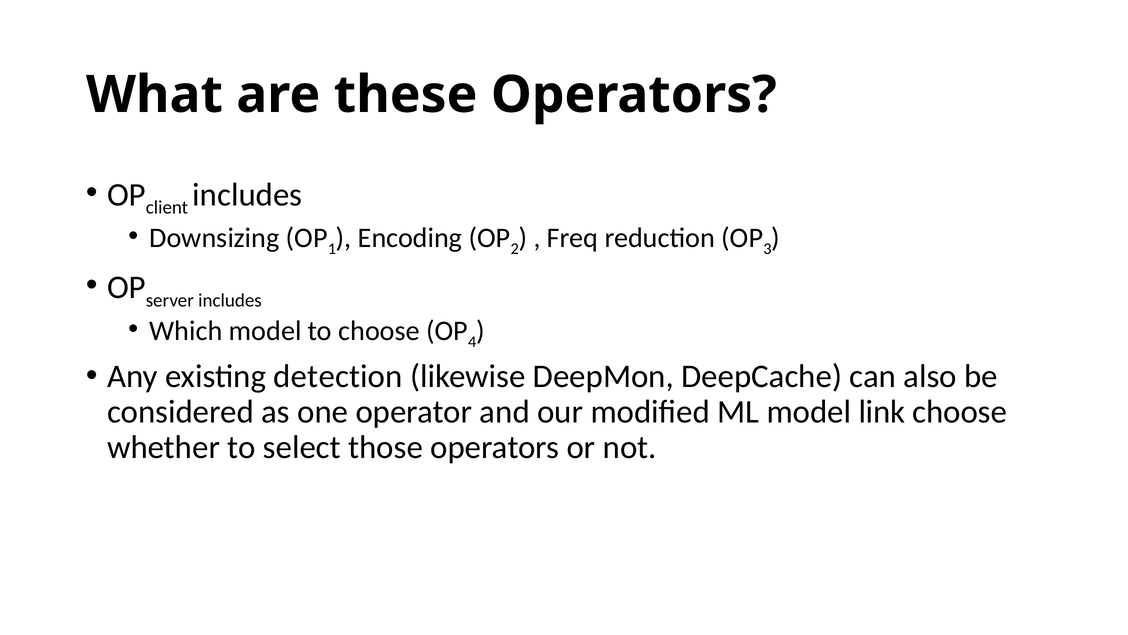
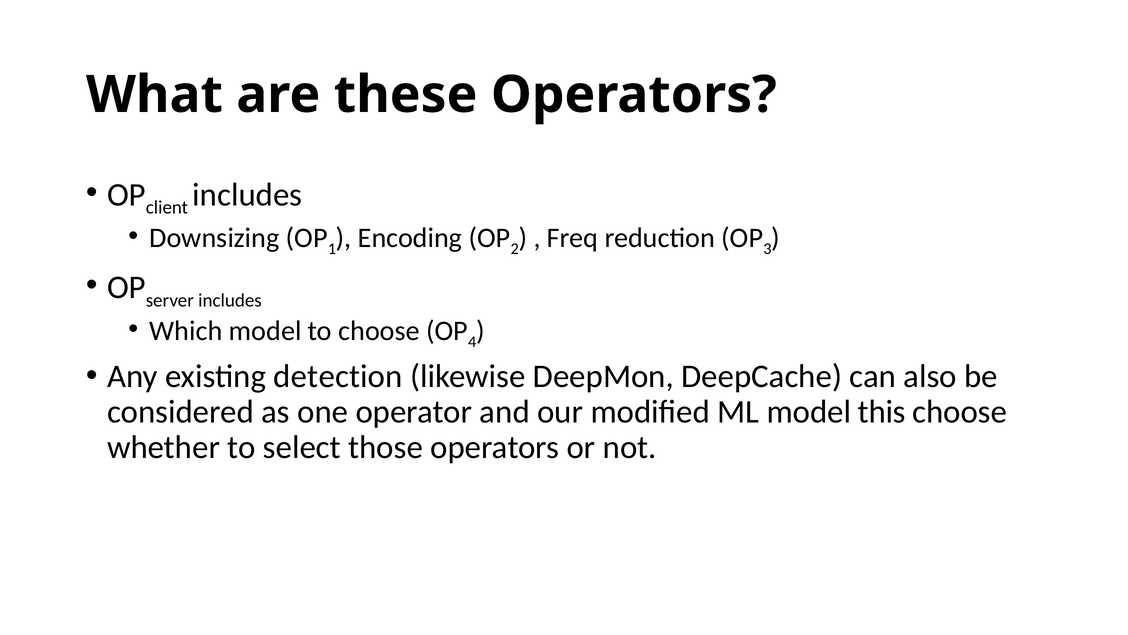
link: link -> this (882, 412)
